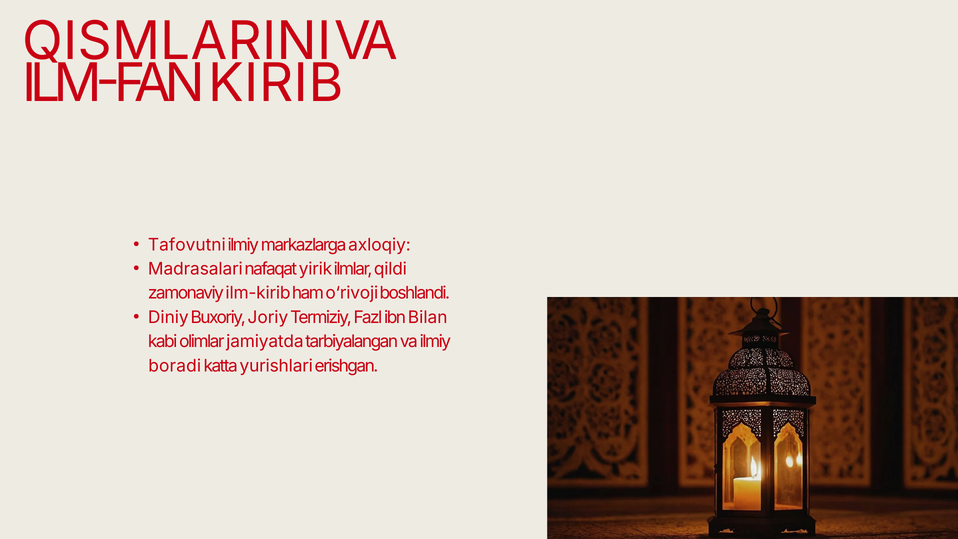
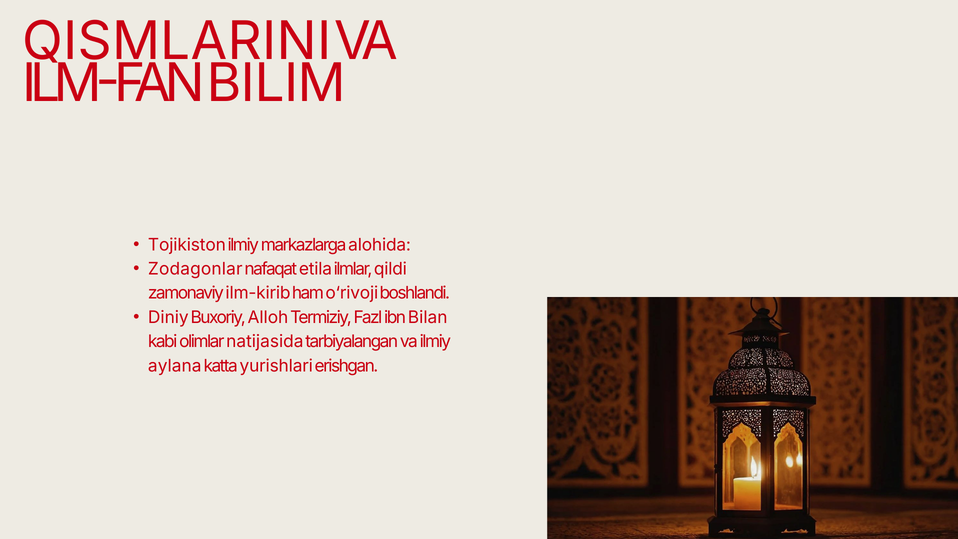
KIRIB: KIRIB -> BILIM (276, 84)
Tafovutni: Tafovutni -> Tojikiston (187, 245)
axloqiy: axloqiy -> alohida (380, 245)
Madrasalari: Madrasalari -> Zodagonlar (195, 269)
yirik: yirik -> etila (315, 269)
Joriy: Joriy -> Alloh (268, 317)
jamiyatda: jamiyatda -> natijasida (265, 342)
boradi: boradi -> aylana (175, 366)
